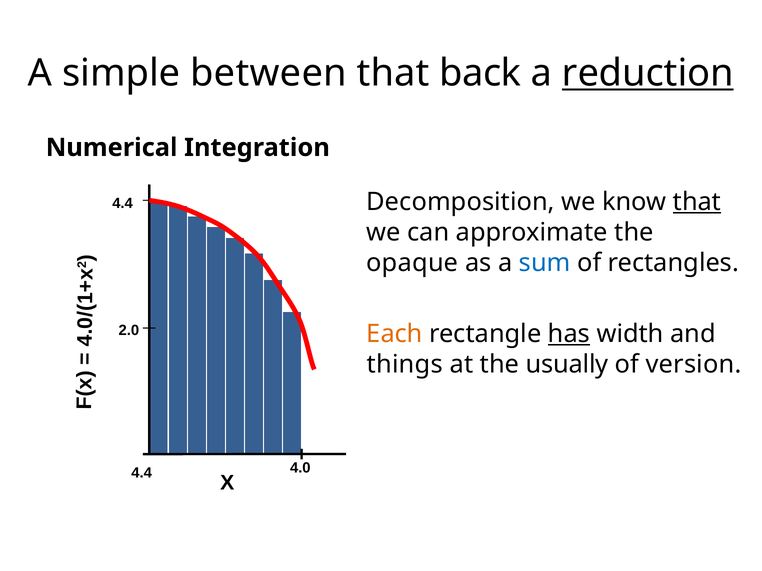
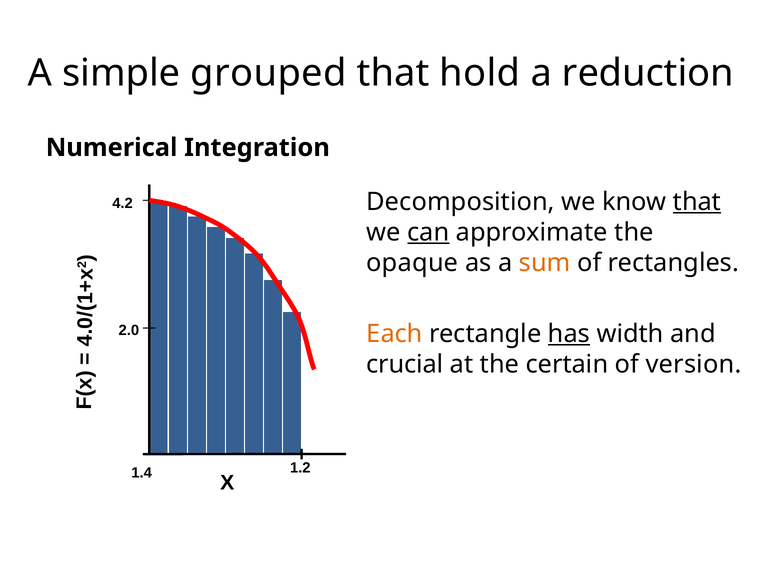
between: between -> grouped (269, 73)
back: back -> hold (480, 73)
reduction underline: present -> none (648, 73)
4.4: 4.4 -> 4.2 (123, 204)
can underline: none -> present (428, 233)
sum colour: blue -> orange (545, 263)
things: things -> crucial (405, 365)
usually: usually -> certain (567, 365)
4.0: 4.0 -> 1.2 (300, 468)
4.4: 4.4 -> 1.4 (142, 473)
